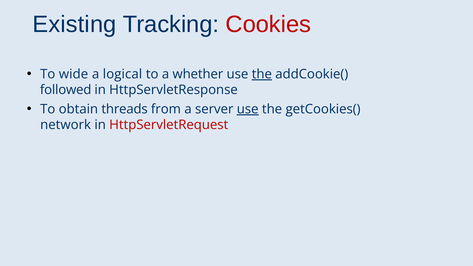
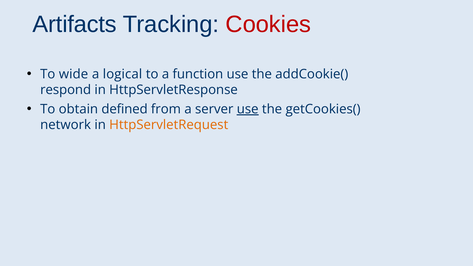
Existing: Existing -> Artifacts (75, 24)
whether: whether -> function (198, 74)
the underline: present -> none (262, 74)
followed: followed -> respond (66, 90)
threads: threads -> defined (125, 109)
HttpServletRequest colour: red -> orange (169, 125)
